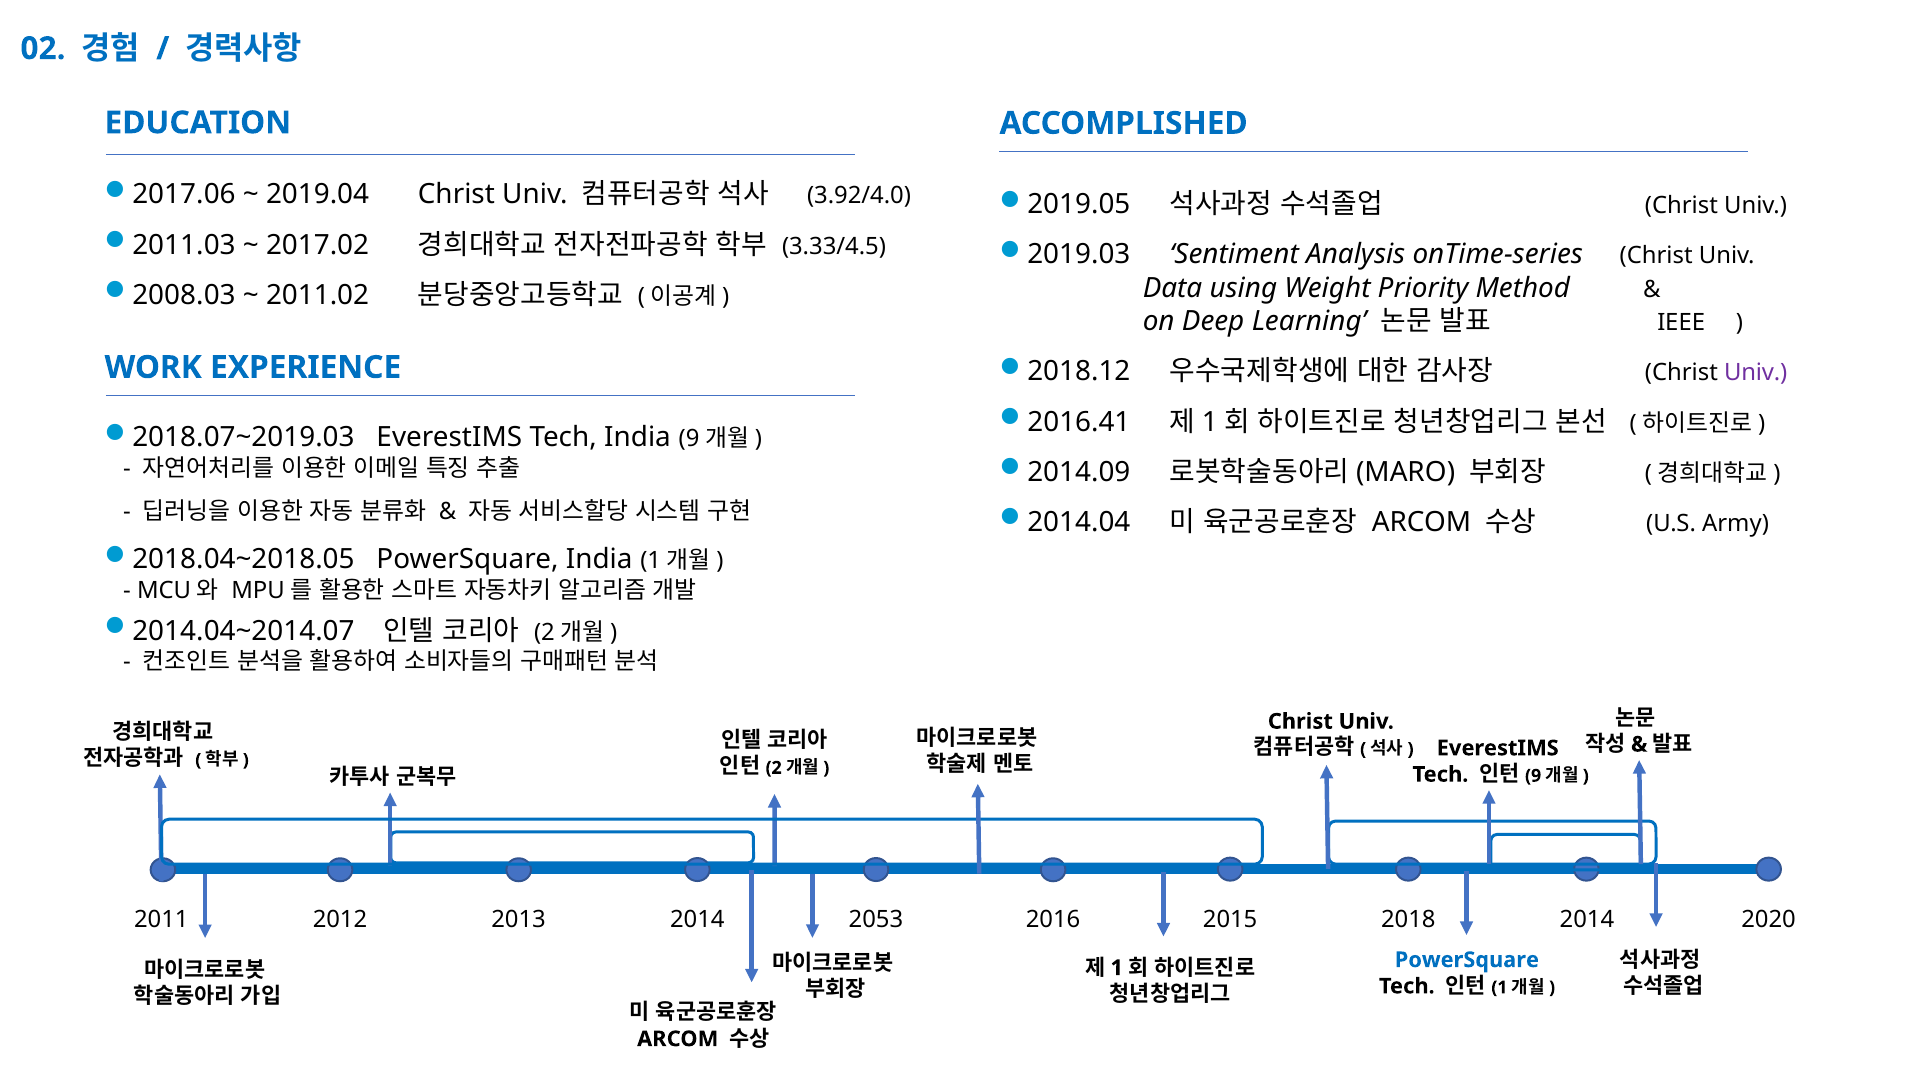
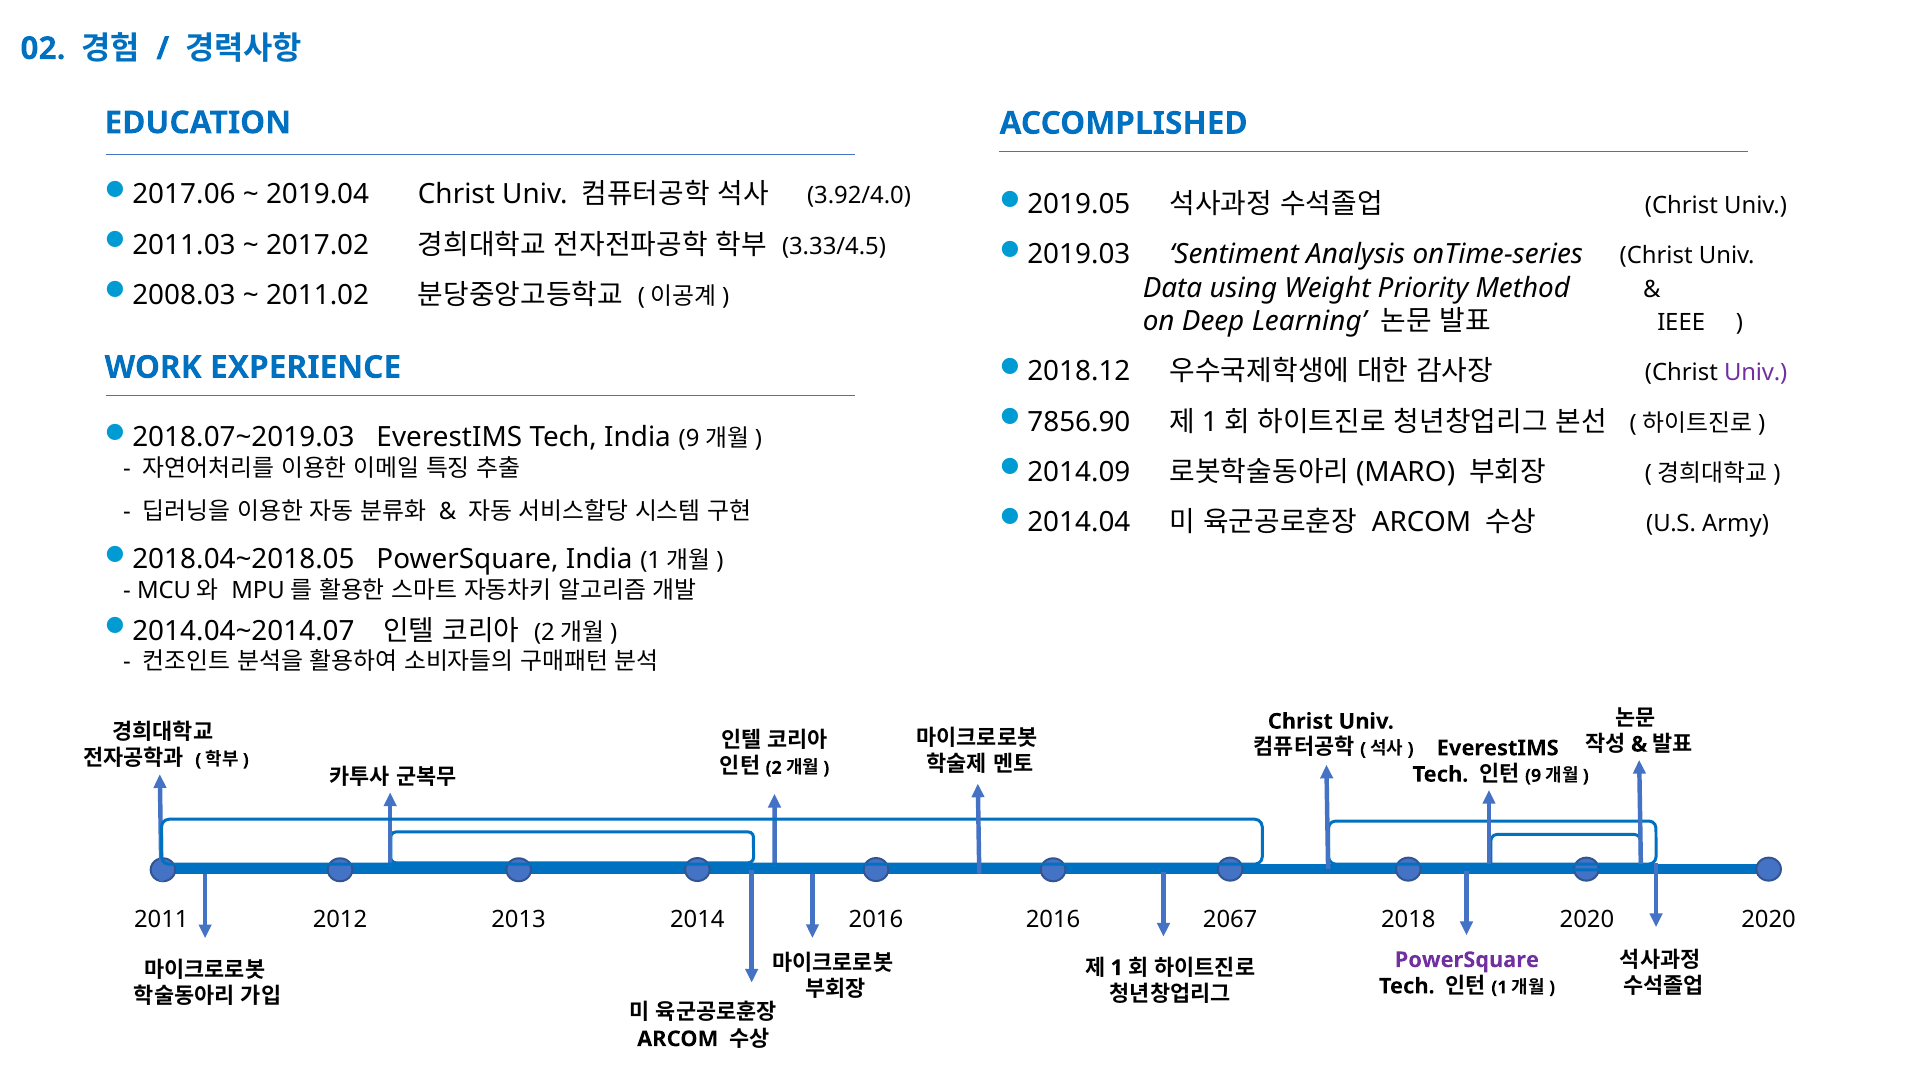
2016.41: 2016.41 -> 7856.90 (1079, 422)
2014 2053: 2053 -> 2016 (876, 919)
2015: 2015 -> 2067 (1230, 919)
2018 2014: 2014 -> 2020 (1587, 919)
PowerSquare colour: blue -> purple (1467, 959)
